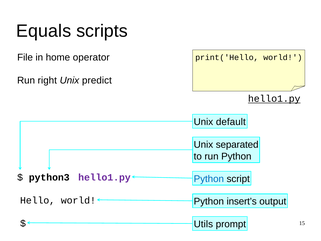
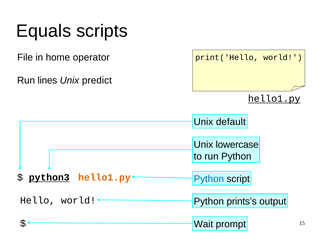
right: right -> lines (47, 80)
separated: separated -> lowercase (237, 145)
python3 underline: none -> present (49, 177)
hello1.py colour: purple -> orange (104, 177)
insert’s: insert’s -> prints’s (242, 201)
Utils: Utils -> Wait (203, 224)
